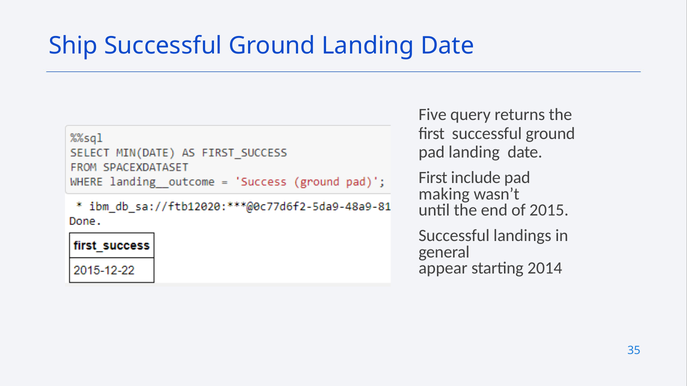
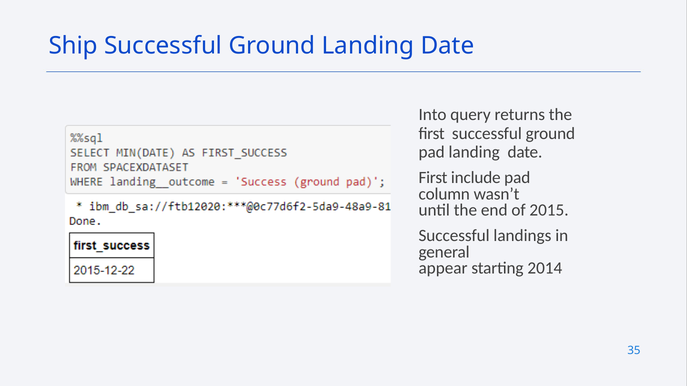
Five: Five -> Into (433, 115)
making: making -> column (444, 194)
